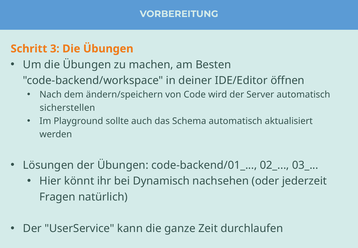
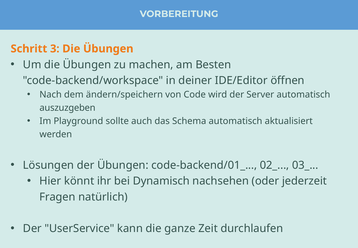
sicherstellen: sicherstellen -> auszuzgeben (67, 108)
